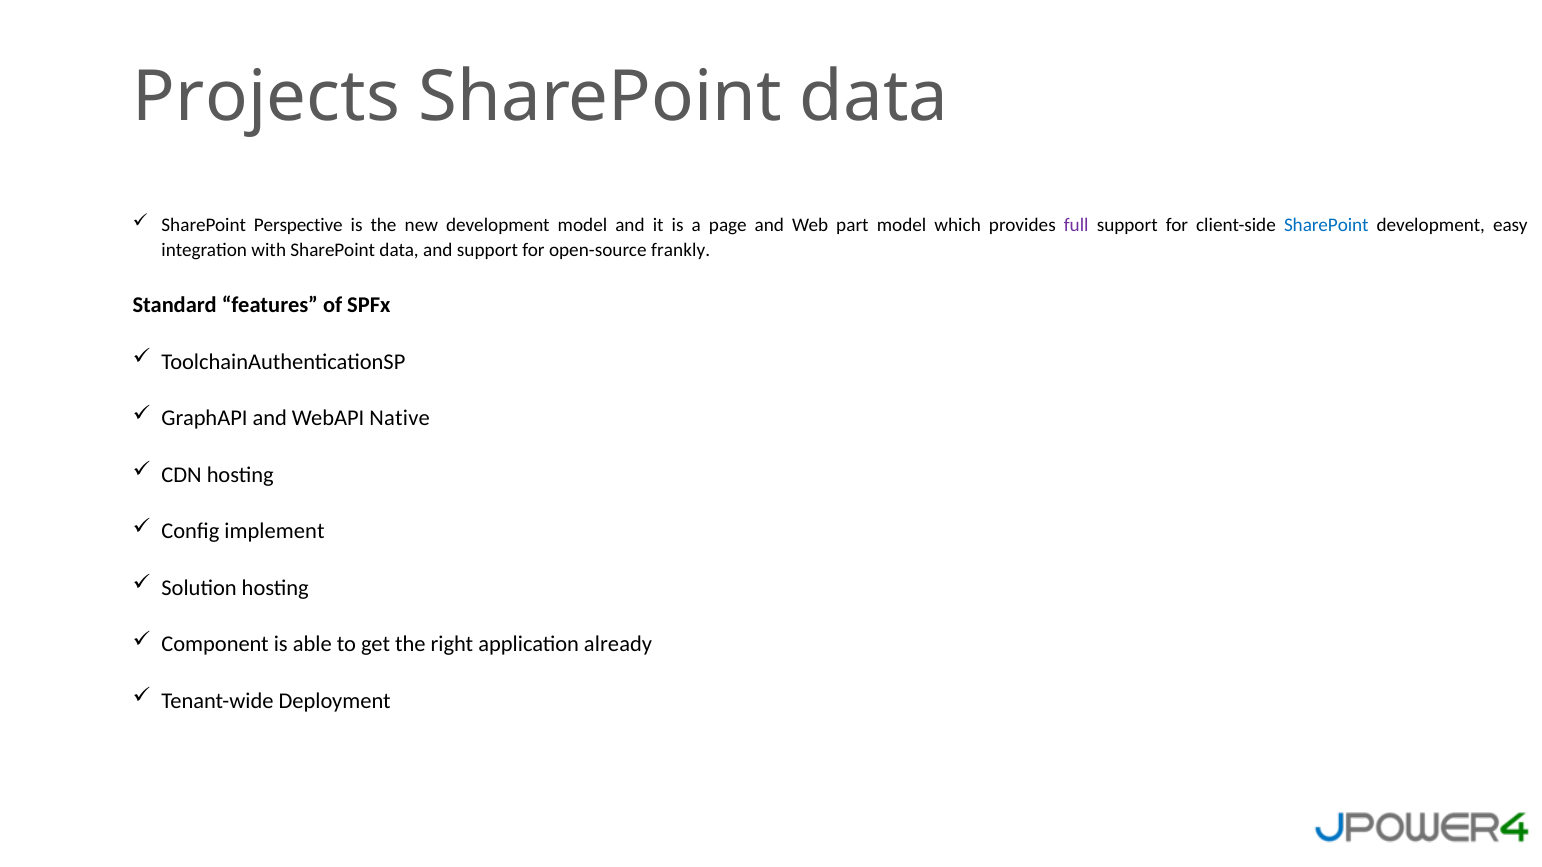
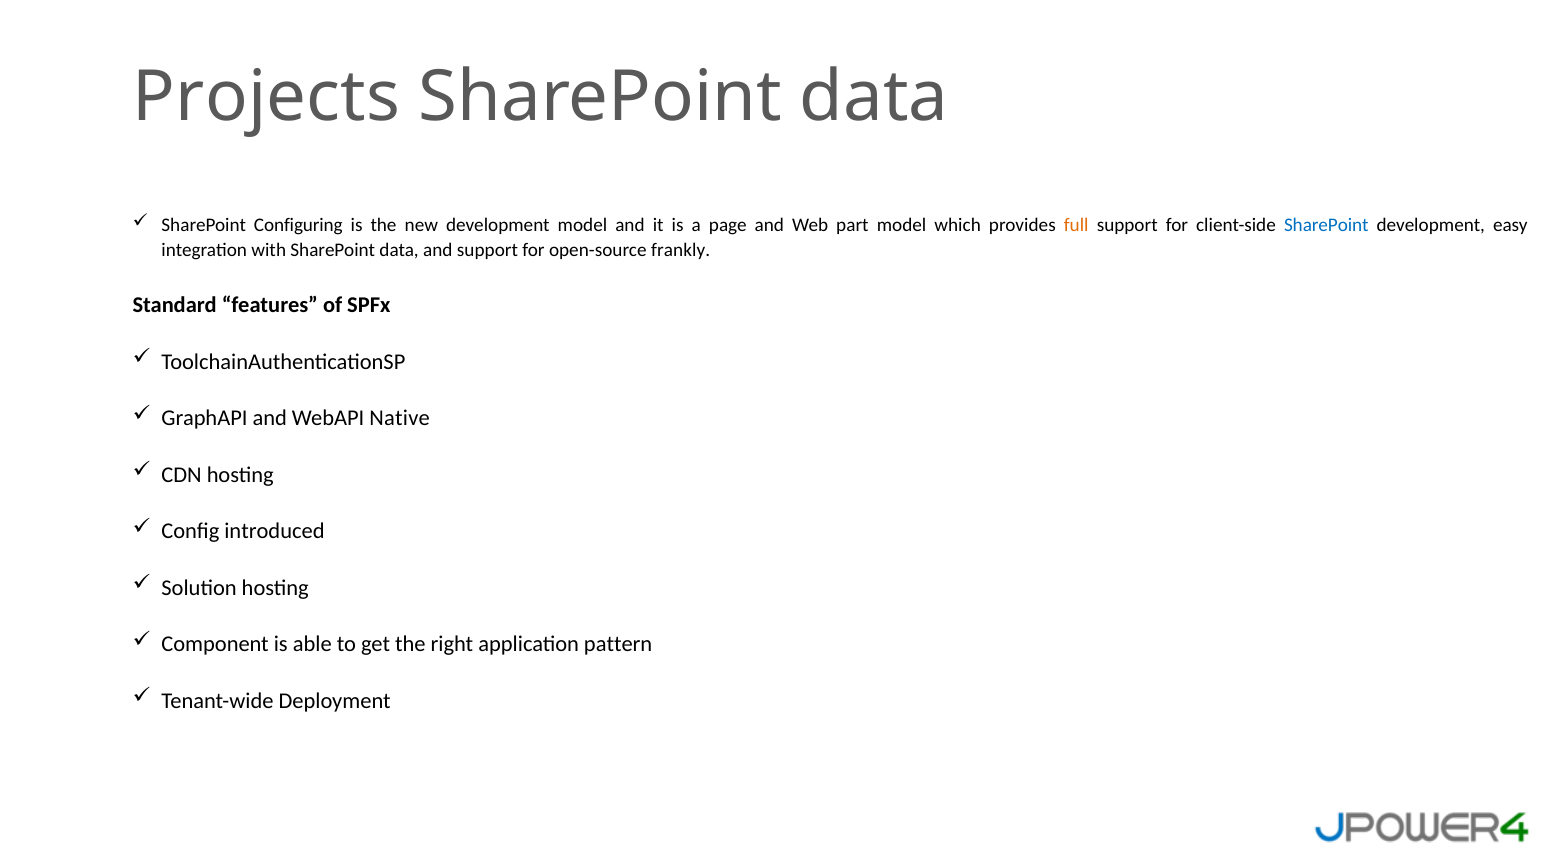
Perspective: Perspective -> Configuring (298, 225)
full colour: purple -> orange (1076, 225)
implement: implement -> introduced (274, 531)
already: already -> pattern (618, 645)
